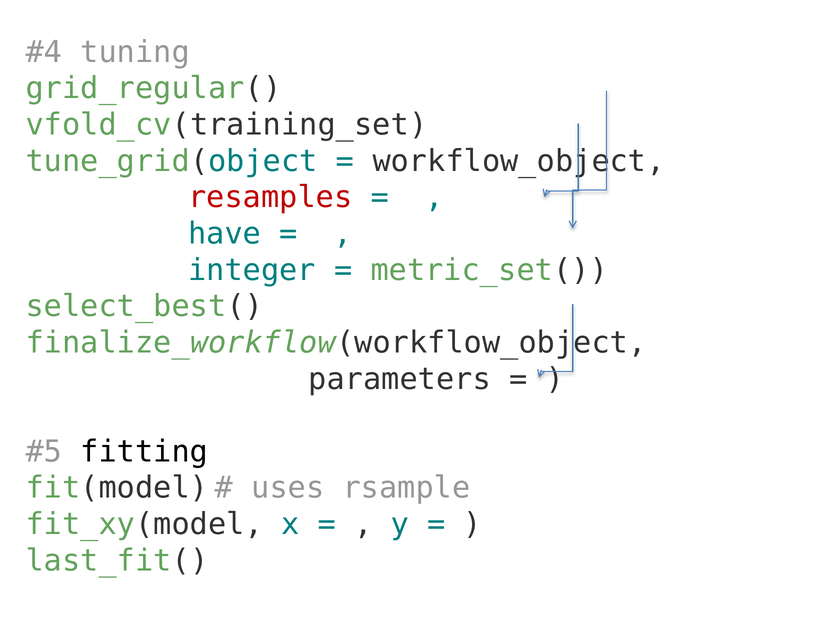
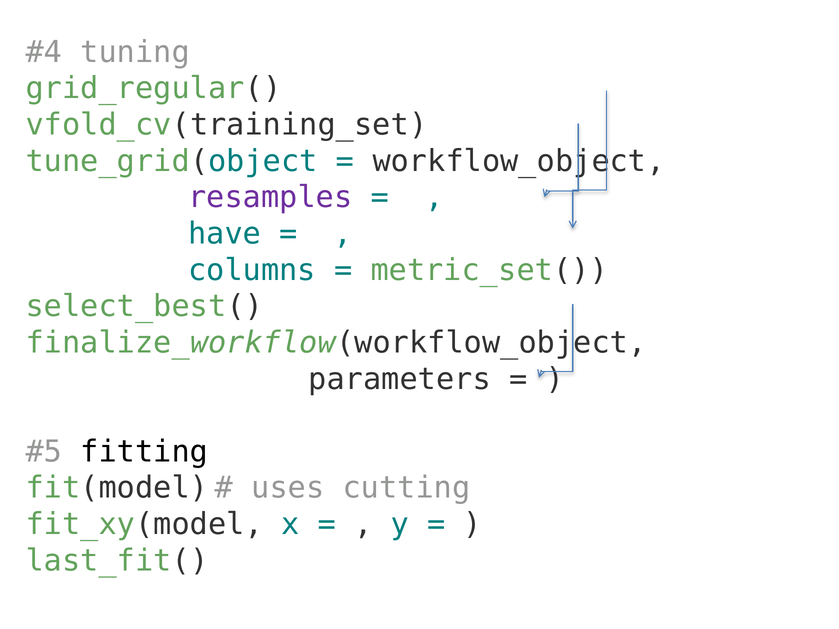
resamples colour: red -> purple (270, 198)
integer: integer -> columns (252, 270)
rsample: rsample -> cutting (406, 488)
